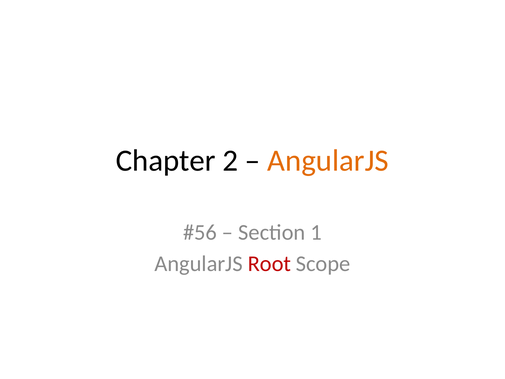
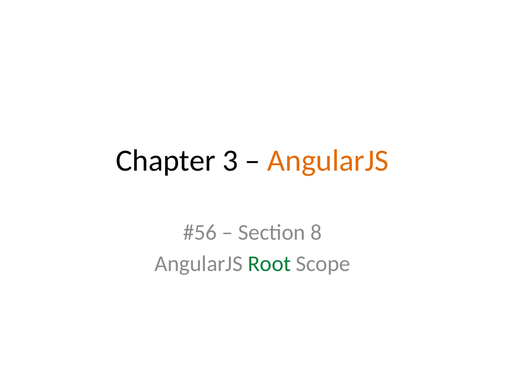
2: 2 -> 3 (230, 160)
1: 1 -> 8 (316, 232)
Root colour: red -> green (269, 264)
